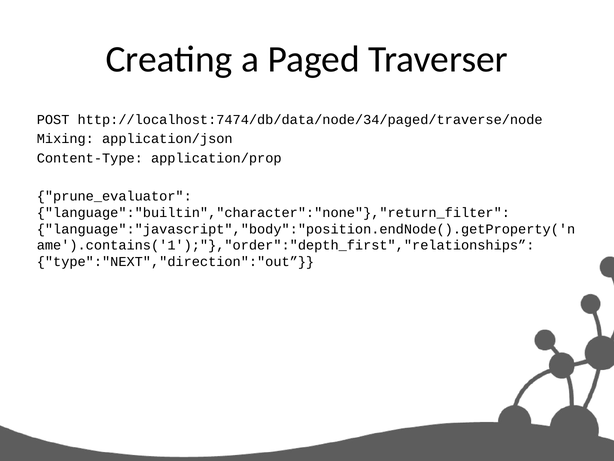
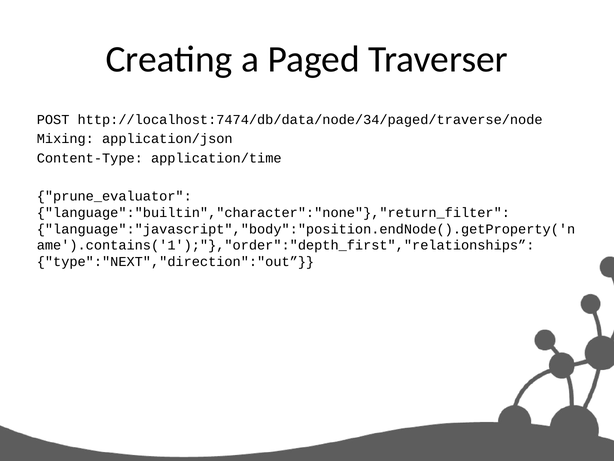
application/prop: application/prop -> application/time (216, 158)
